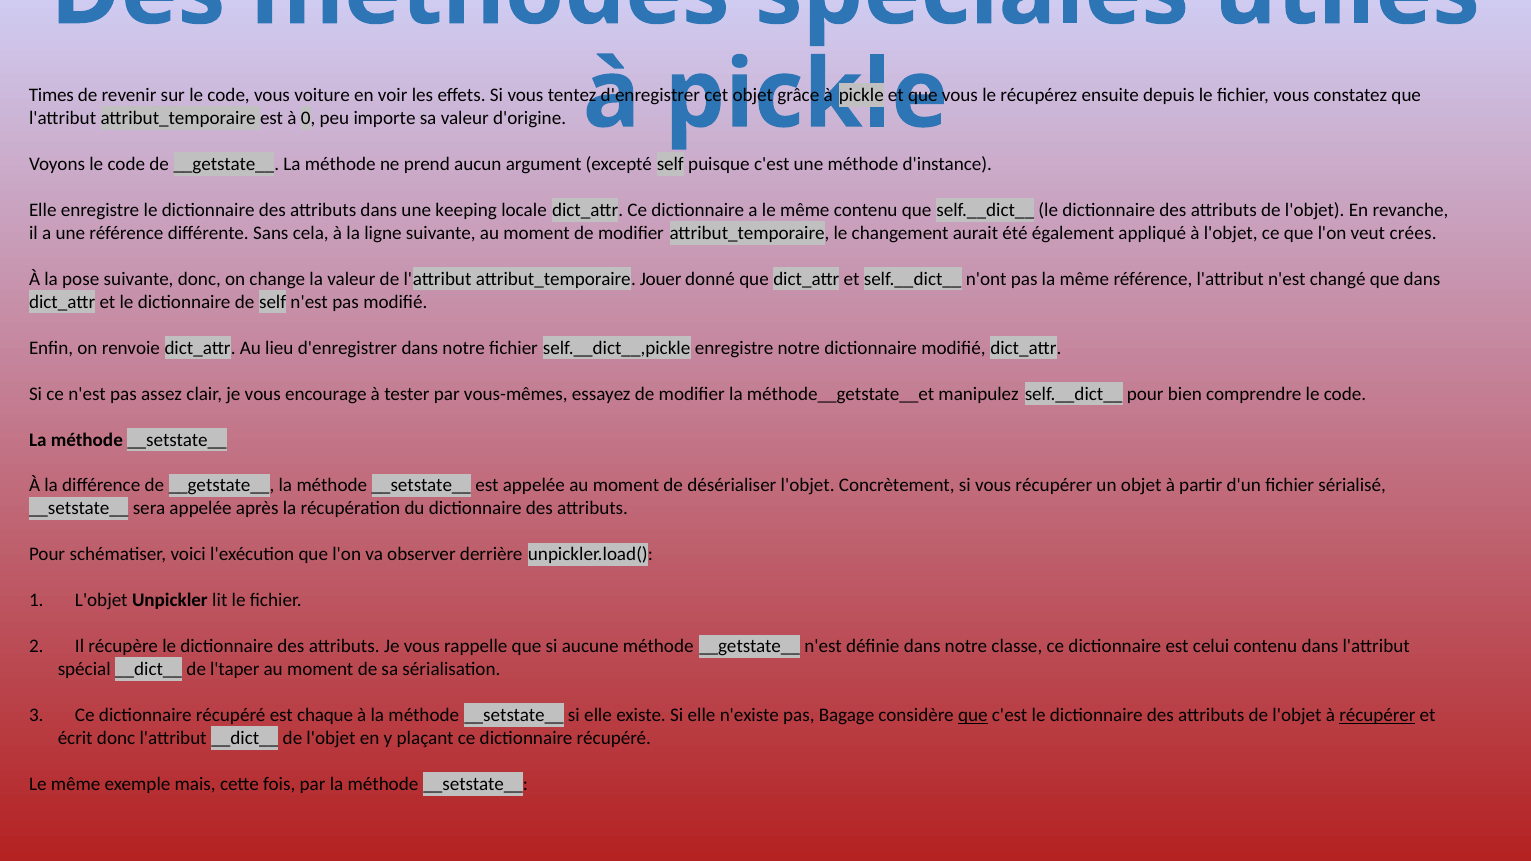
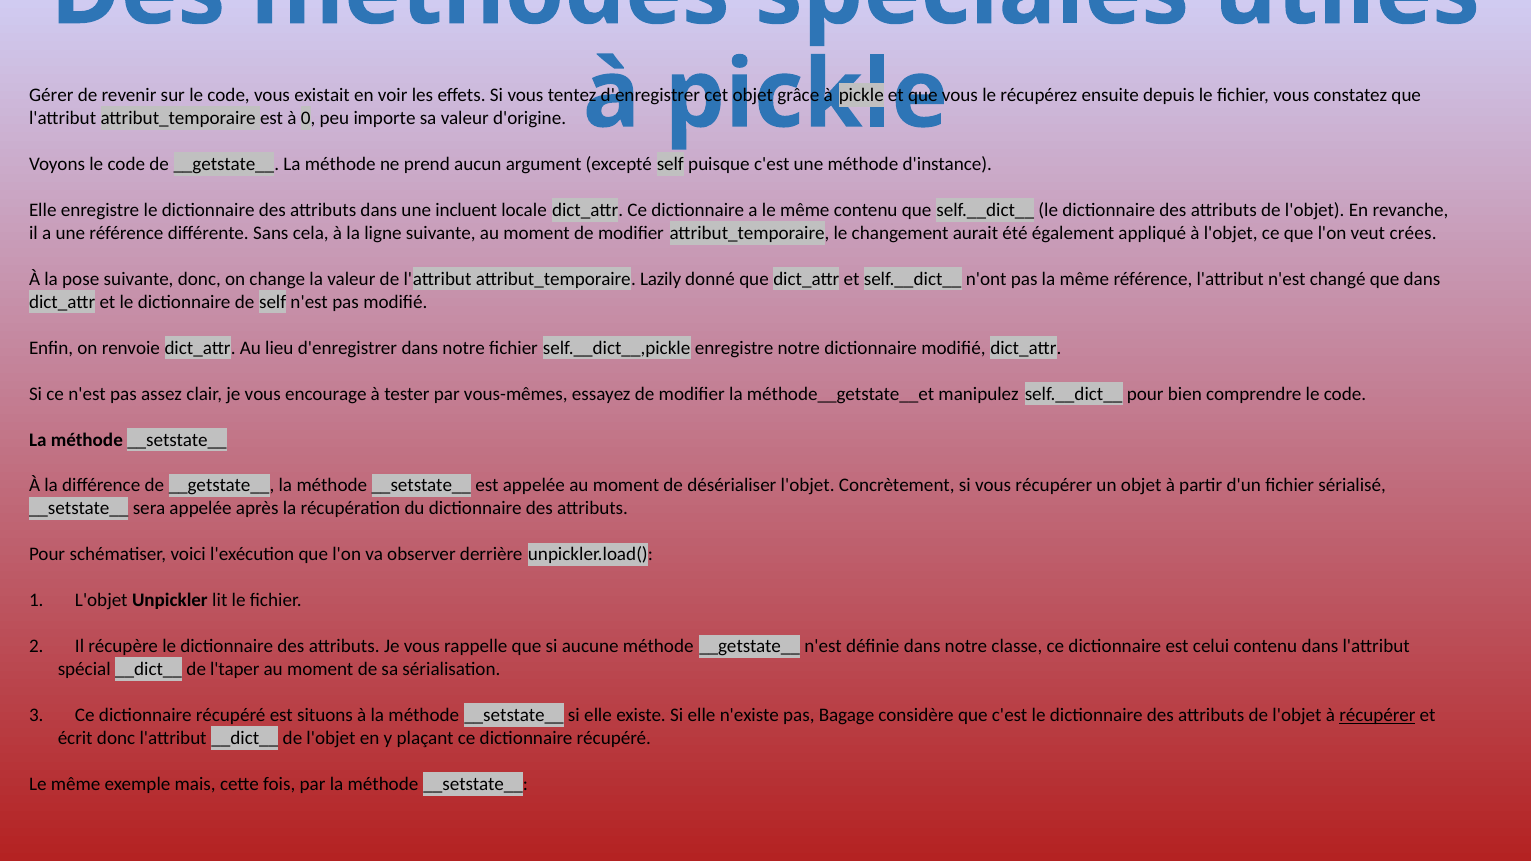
Times: Times -> Gérer (51, 95)
voiture: voiture -> existait (322, 95)
keeping: keeping -> incluent (466, 210)
Jouer: Jouer -> Lazily (661, 279)
chaque: chaque -> situons (325, 715)
que underline: present -> none (973, 715)
